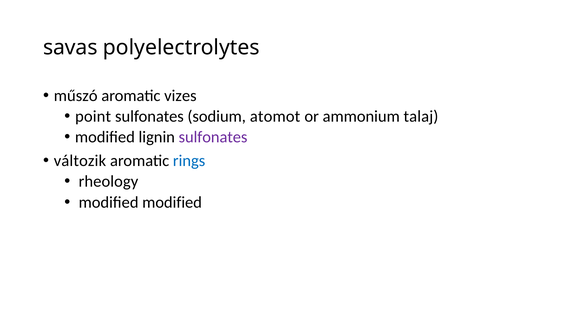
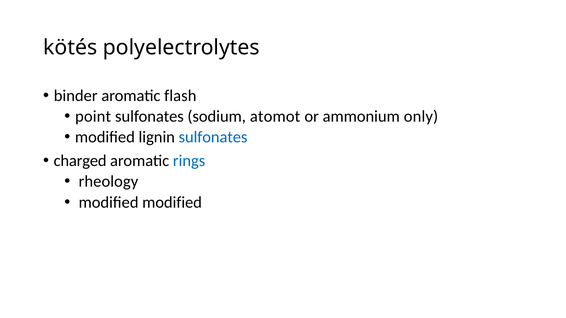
savas: savas -> kötés (70, 48)
műszó: műszó -> binder (76, 96)
vizes: vizes -> flash (180, 96)
talaj: talaj -> only (421, 116)
sulfonates colour: purple -> blue (213, 137)
változik: változik -> charged (80, 161)
